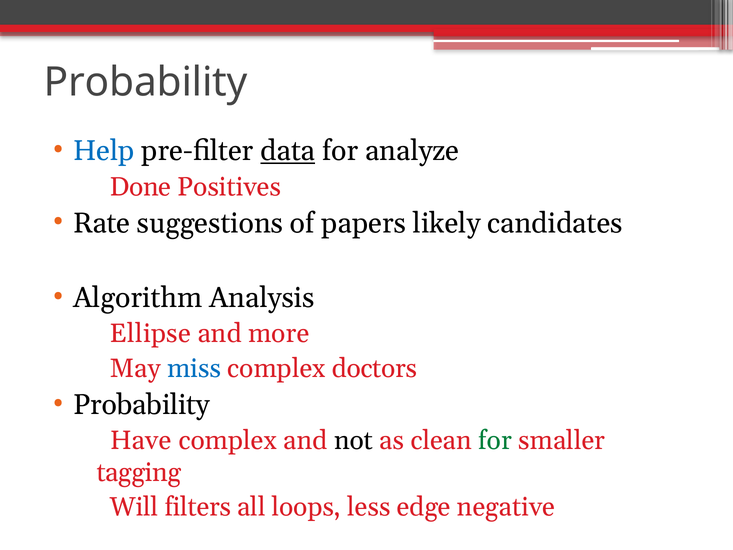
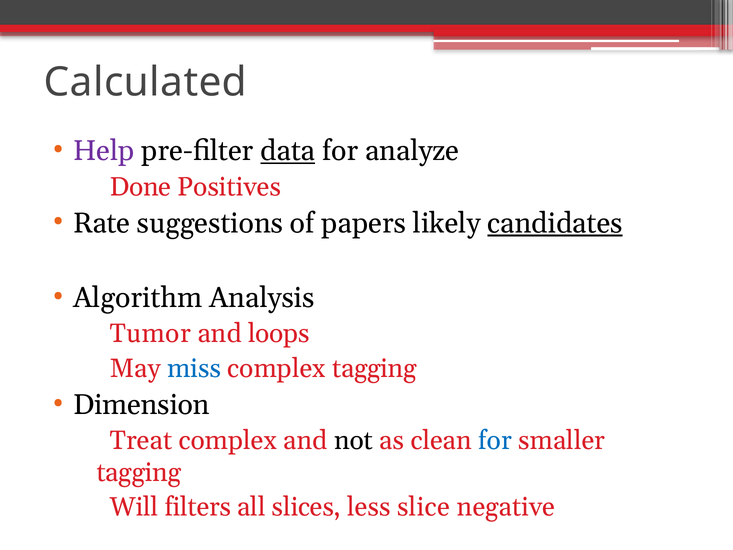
Probability: Probability -> Calculated (145, 82)
Help colour: blue -> purple (104, 151)
candidates underline: none -> present (555, 223)
Ellipse: Ellipse -> Tumor (150, 334)
more: more -> loops (279, 334)
complex doctors: doctors -> tagging (374, 368)
Probability: Probability -> Dimension (141, 405)
Have: Have -> Treat (141, 440)
for colour: green -> blue (495, 440)
loops: loops -> slices (306, 507)
edge: edge -> slice (424, 507)
